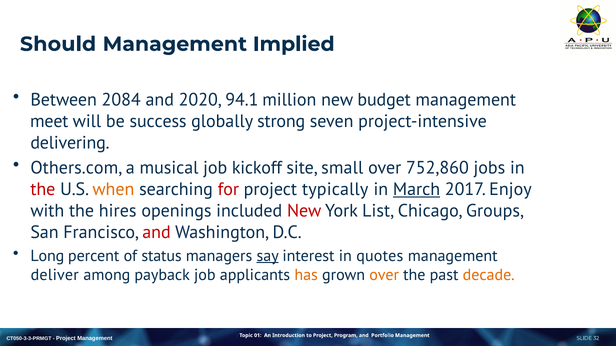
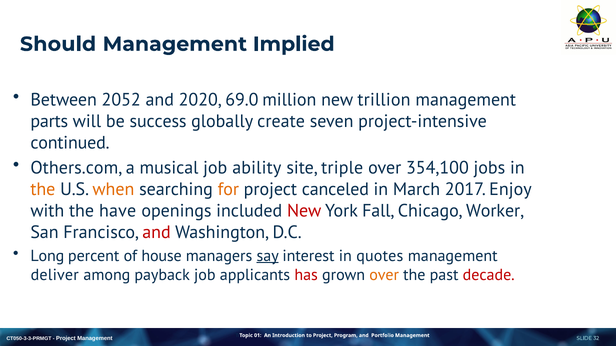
2084: 2084 -> 2052 (121, 100)
94.1: 94.1 -> 69.0 (242, 100)
budget: budget -> trillion (384, 100)
meet: meet -> parts (49, 122)
strong: strong -> create (281, 122)
delivering: delivering -> continued (70, 143)
kickoff: kickoff -> ability (257, 168)
small: small -> triple (342, 168)
752,860: 752,860 -> 354,100 (437, 168)
the colour: red -> orange (43, 190)
for colour: red -> orange (228, 190)
typically: typically -> canceled (335, 190)
March underline: present -> none (417, 190)
hires: hires -> have (118, 211)
List: List -> Fall (378, 211)
Groups: Groups -> Worker (495, 211)
status: status -> house (162, 256)
has colour: orange -> red (306, 275)
decade colour: orange -> red (489, 275)
